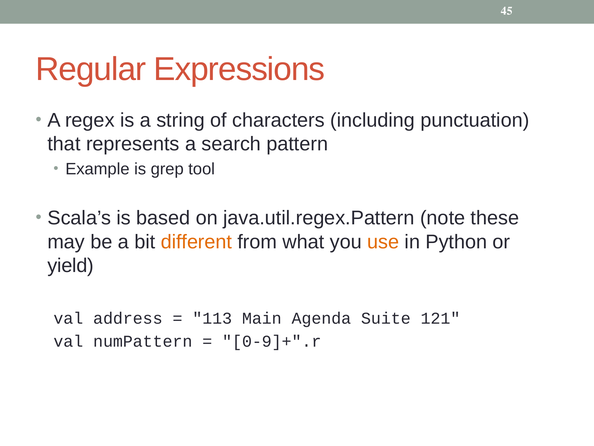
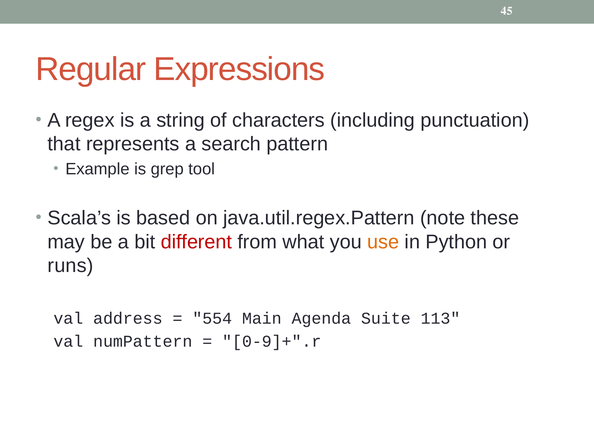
different colour: orange -> red (196, 242)
yield: yield -> runs (71, 265)
113: 113 -> 554 (212, 318)
121: 121 -> 113 (440, 318)
